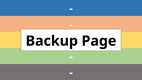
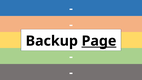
Page underline: none -> present (99, 41)
